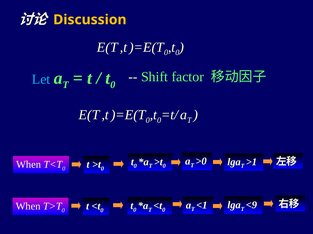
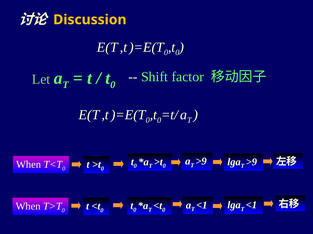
Let colour: light blue -> light green (41, 80)
>0: >0 -> >9 (201, 162)
>1: >1 -> >9 (251, 162)
<9: <9 -> <1 (251, 206)
